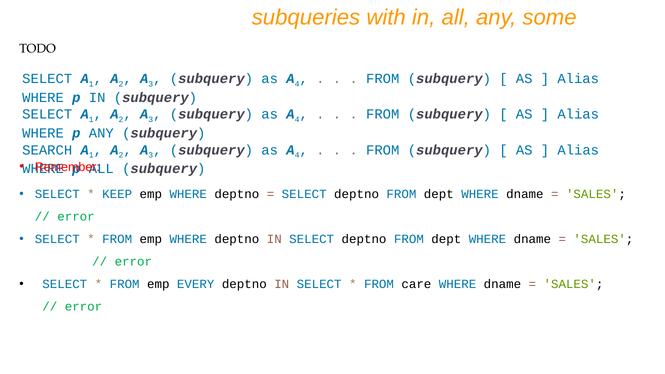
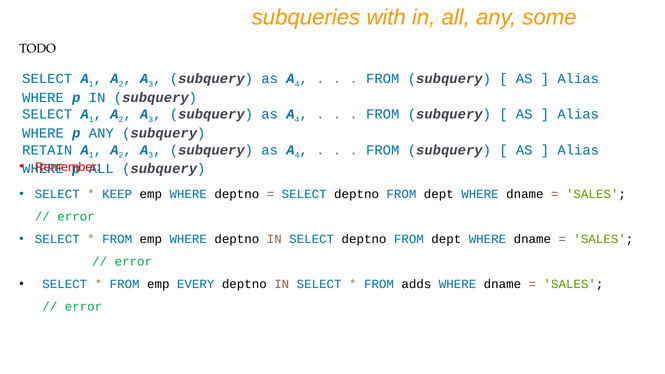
SEARCH: SEARCH -> RETAIN (47, 150)
care: care -> adds (416, 284)
